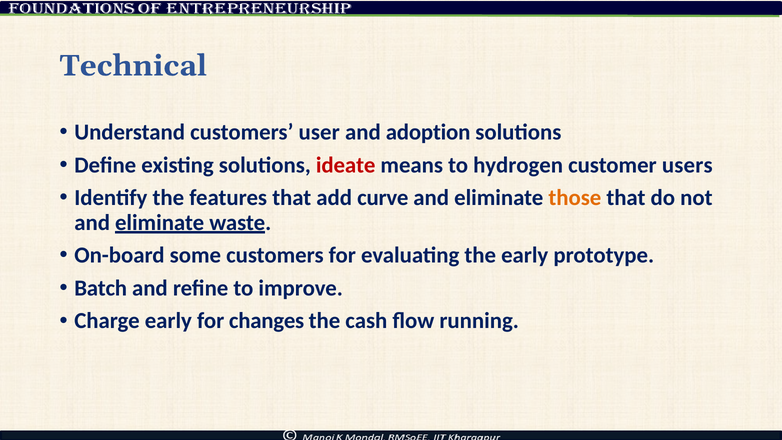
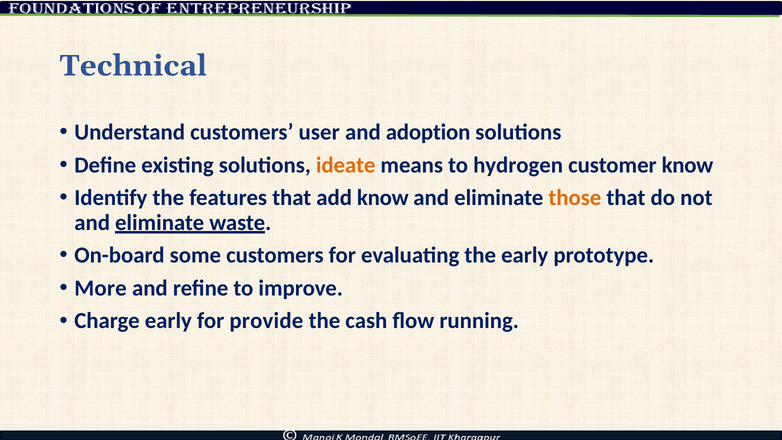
ideate colour: red -> orange (346, 165)
customer users: users -> know (687, 165)
add curve: curve -> know (383, 198)
Batch: Batch -> More (100, 288)
changes: changes -> provide (266, 321)
